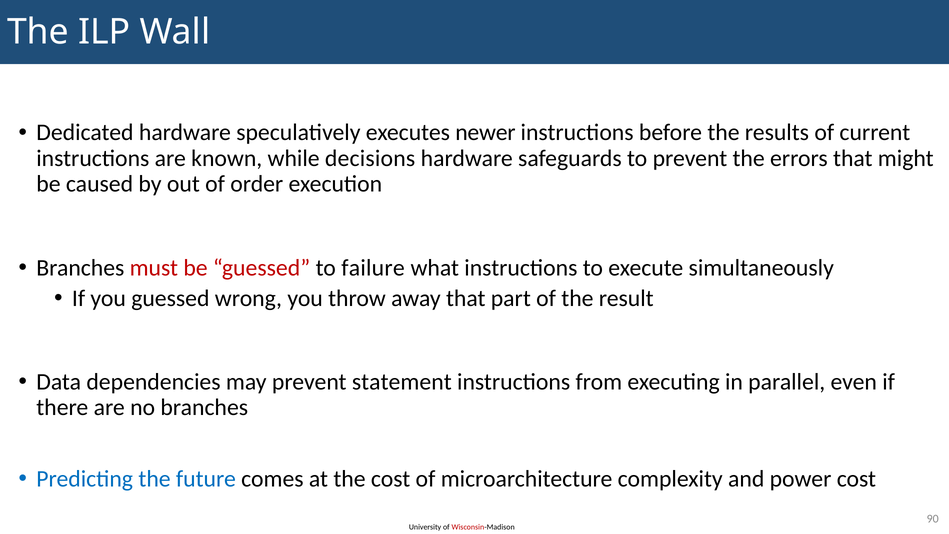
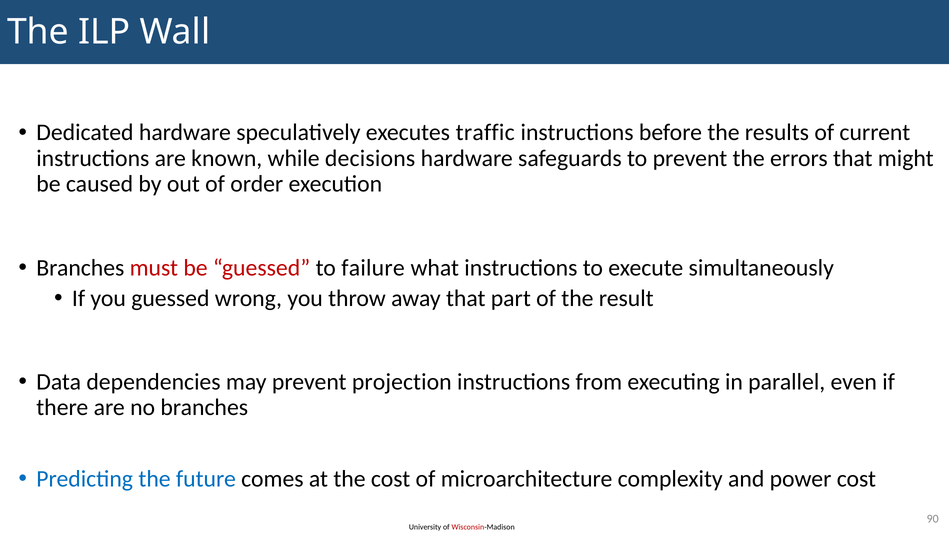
newer: newer -> traffic (485, 133)
statement: statement -> projection (402, 382)
